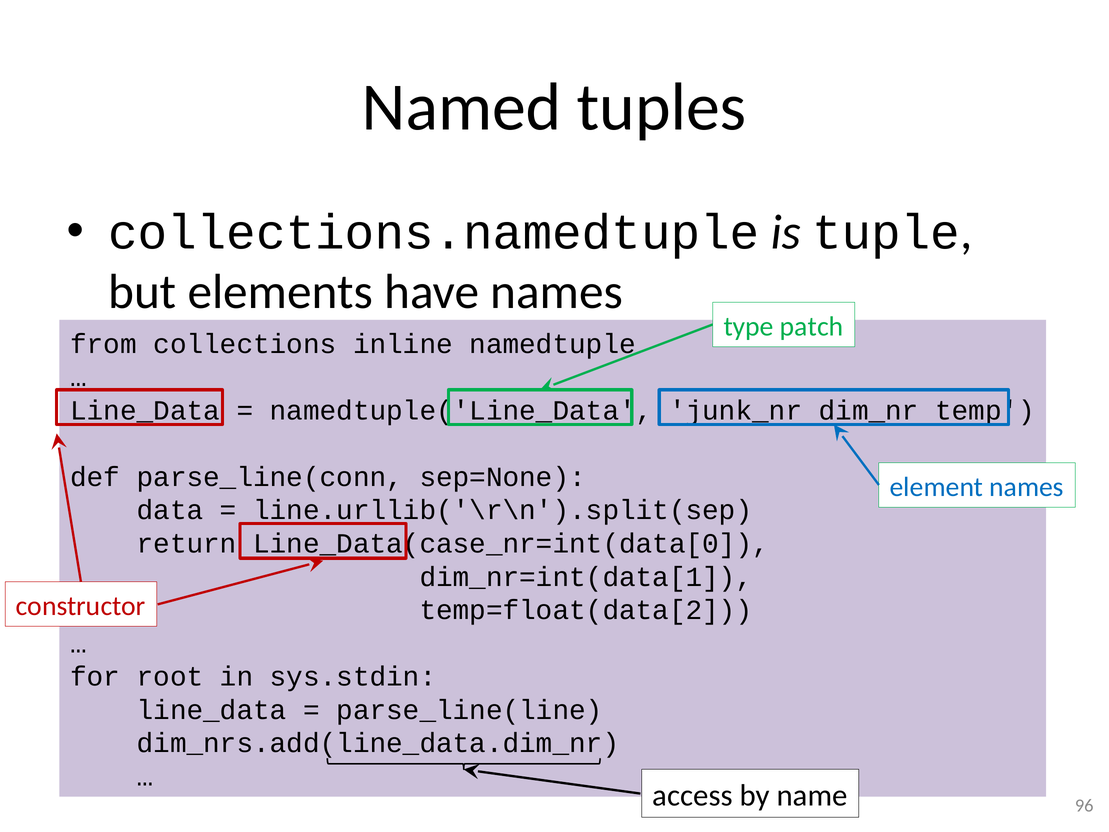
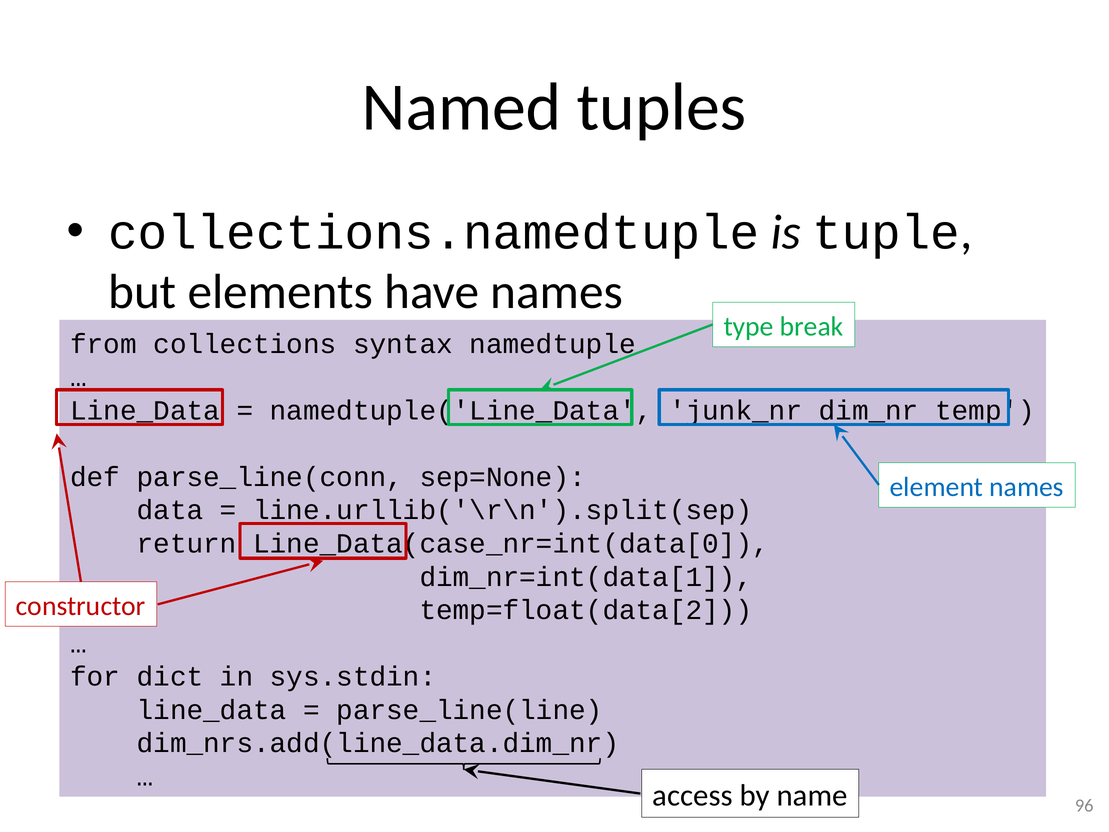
patch: patch -> break (812, 326)
inline: inline -> syntax (403, 344)
root: root -> dict (170, 677)
